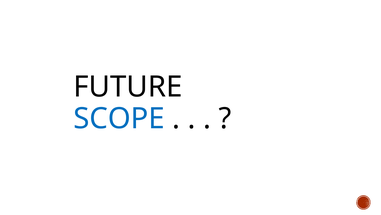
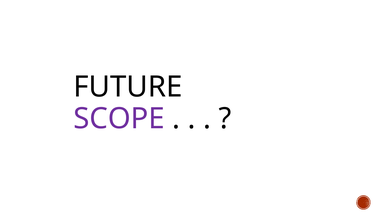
SCOPE colour: blue -> purple (119, 118)
